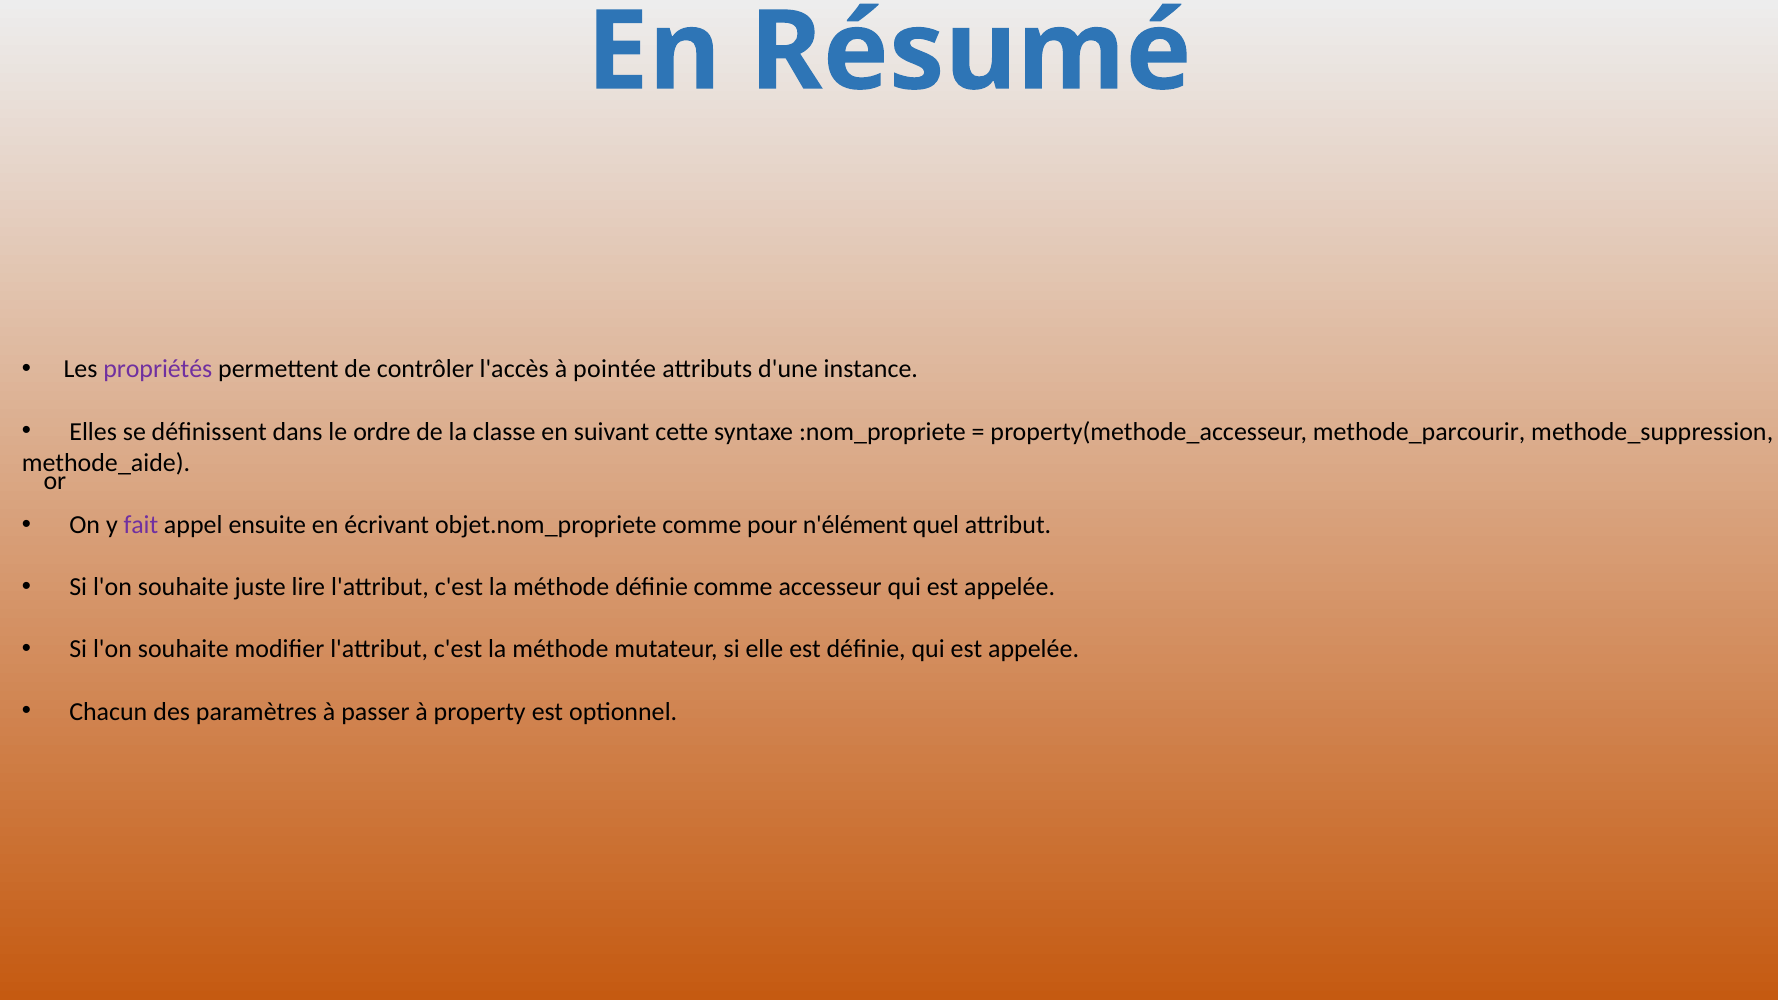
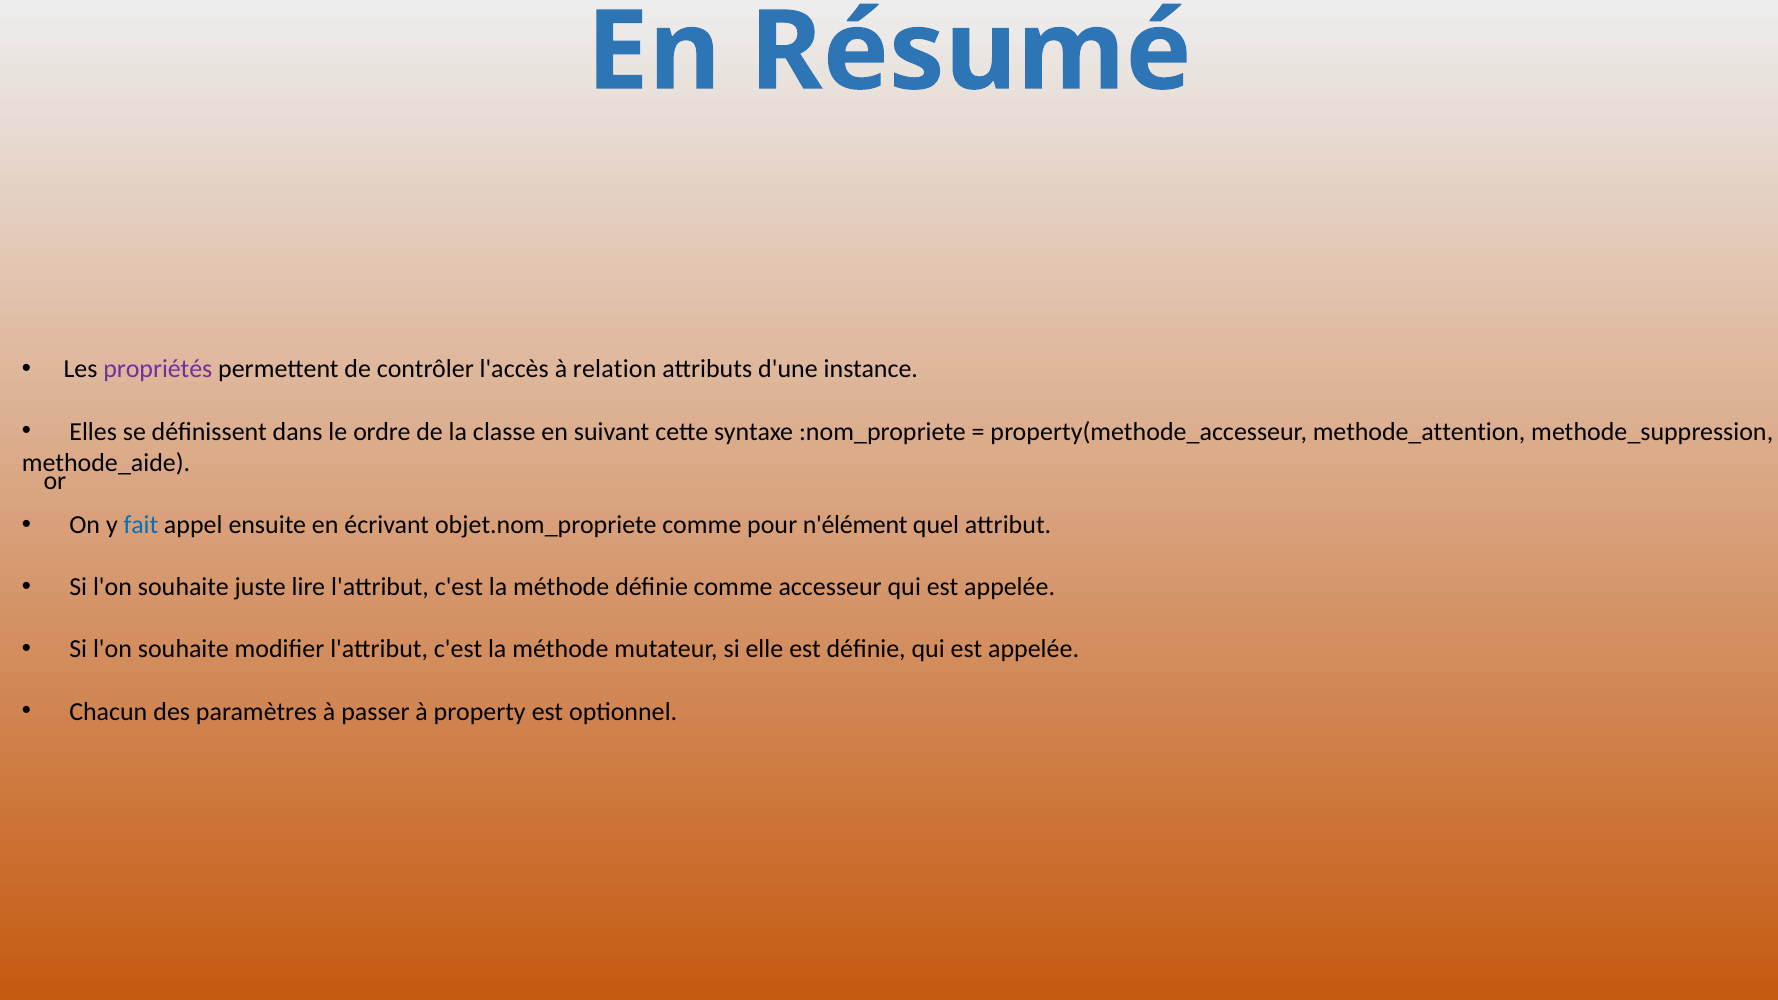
pointée: pointée -> relation (615, 369)
methode_parcourir: methode_parcourir -> methode_attention (1419, 431)
fait colour: purple -> blue (141, 525)
